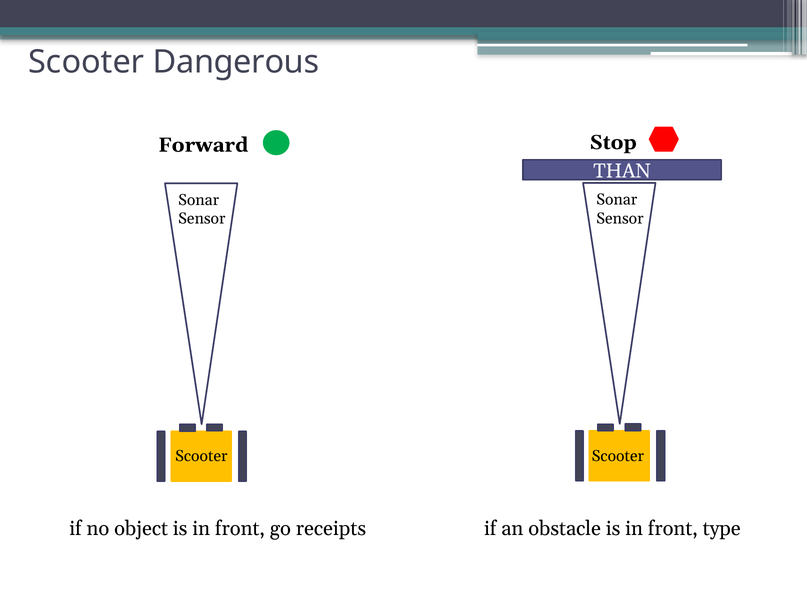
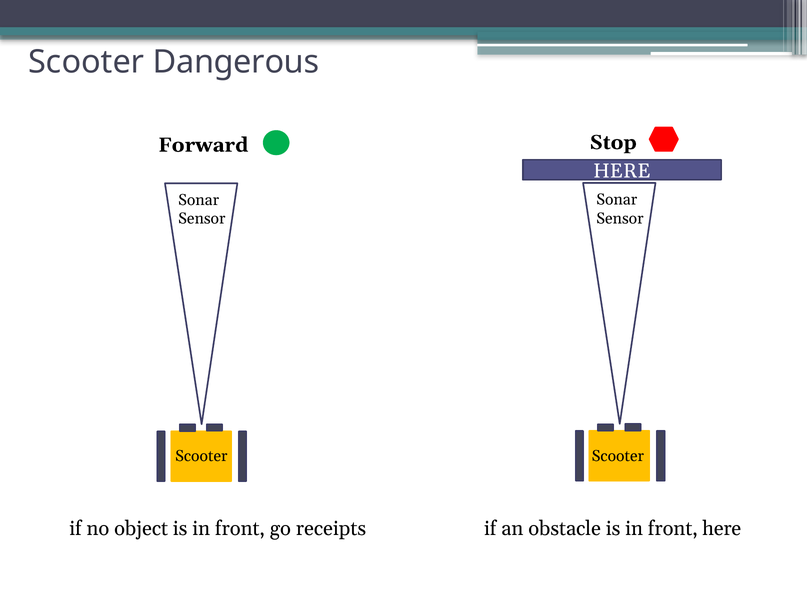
THAN: THAN -> HERE (622, 171)
front type: type -> here (722, 529)
